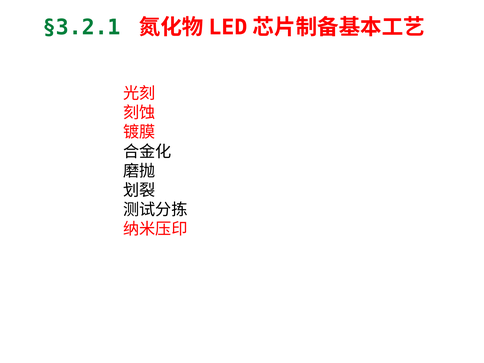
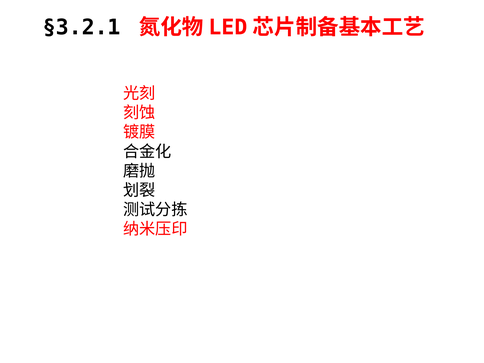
§3.2.1 colour: green -> black (82, 27)
